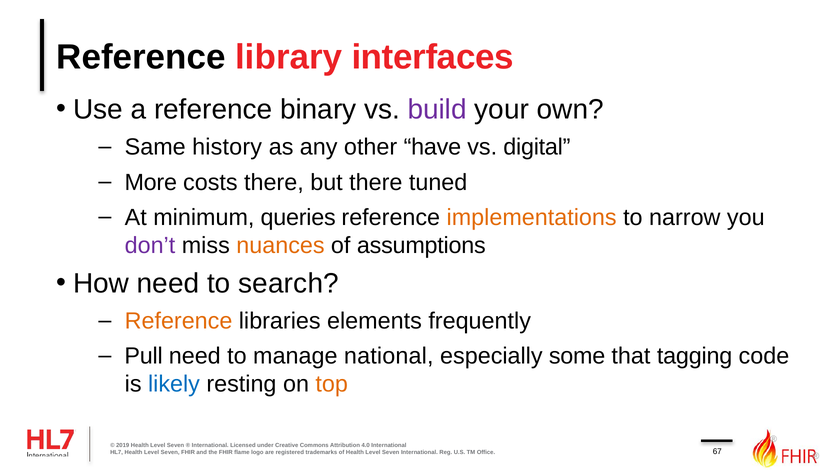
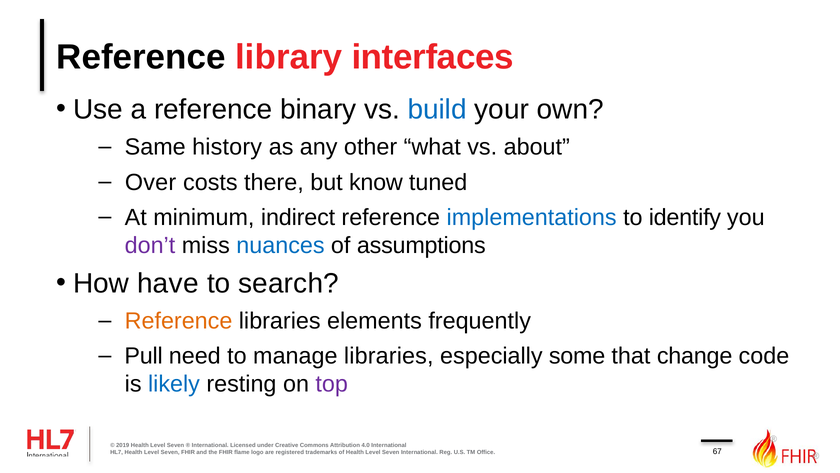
build colour: purple -> blue (437, 110)
have: have -> what (432, 147)
digital: digital -> about (537, 147)
More: More -> Over (151, 182)
but there: there -> know (376, 182)
queries: queries -> indirect (298, 217)
implementations colour: orange -> blue (532, 217)
narrow: narrow -> identify (685, 217)
nuances colour: orange -> blue (280, 245)
How need: need -> have (168, 283)
manage national: national -> libraries (389, 356)
tagging: tagging -> change (695, 356)
top colour: orange -> purple (332, 384)
